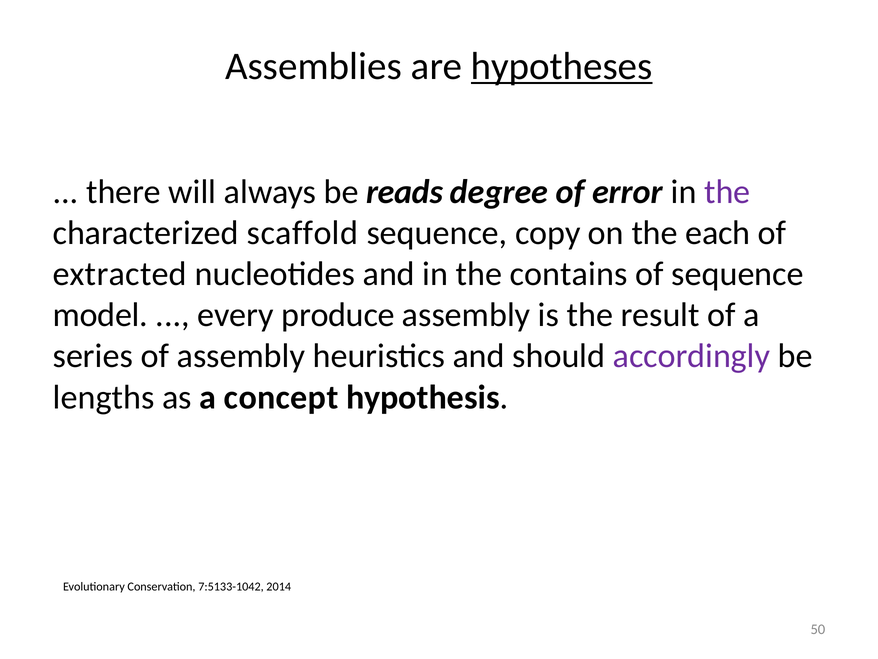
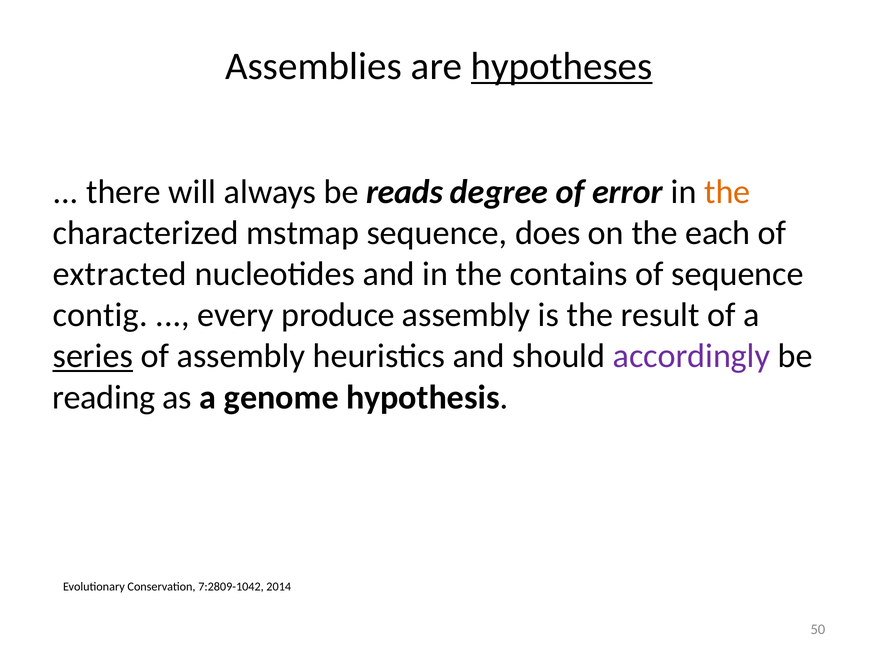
the colour: purple -> orange (727, 192)
scaffold: scaffold -> mstmap (303, 233)
copy: copy -> does (548, 233)
model: model -> contig (100, 315)
series underline: none -> present (93, 356)
lengths: lengths -> reading (104, 397)
concept: concept -> genome (281, 397)
7:5133-1042: 7:5133-1042 -> 7:2809-1042 (231, 586)
